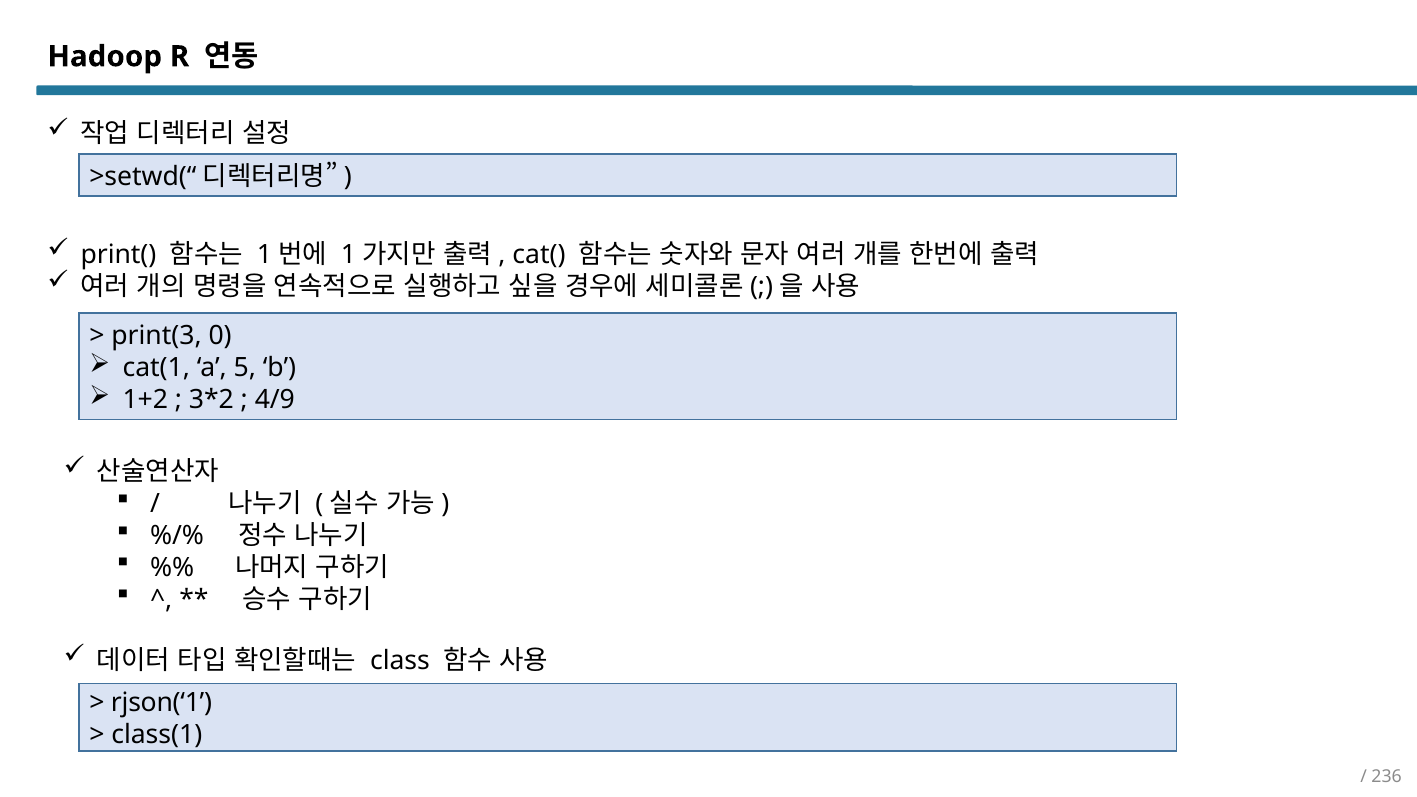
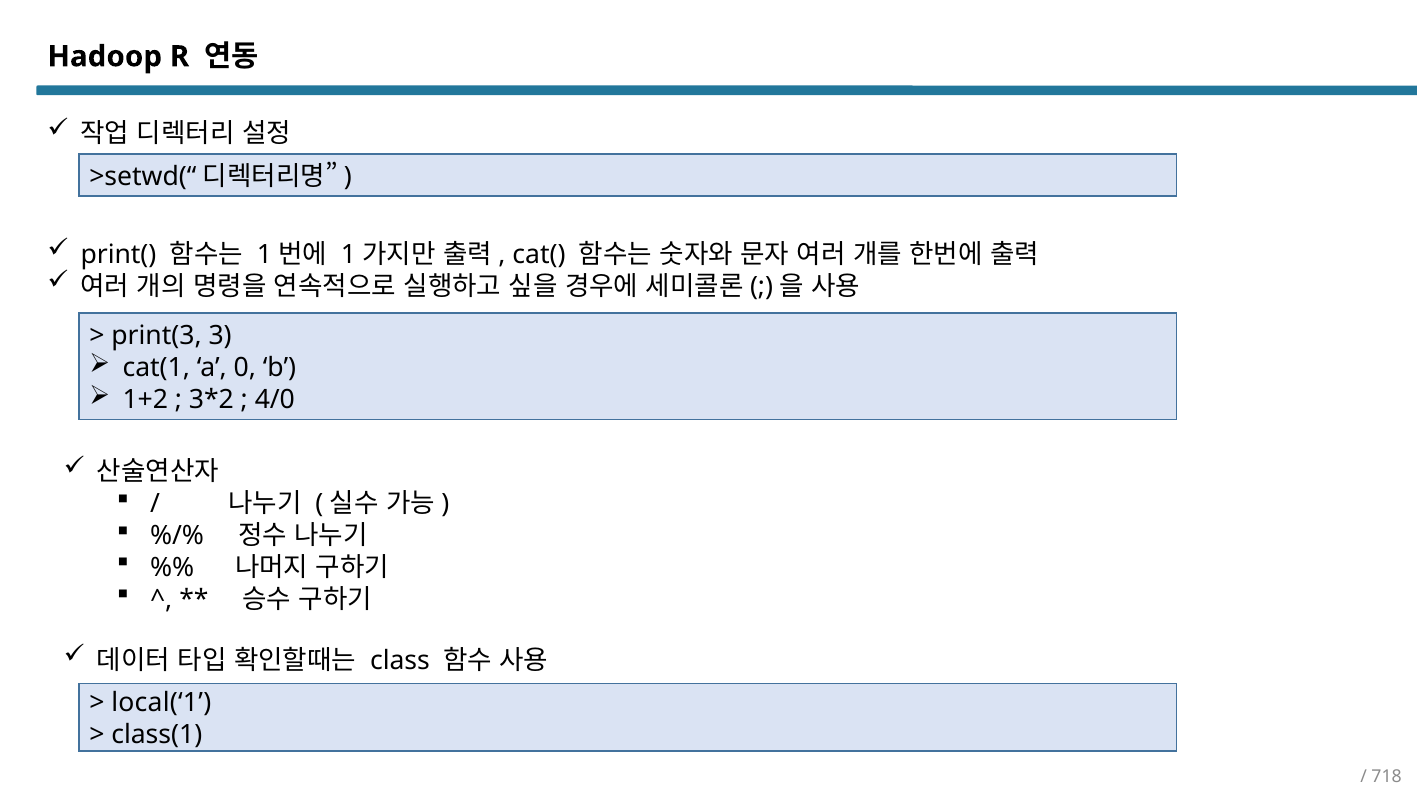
0: 0 -> 3 (220, 336)
5: 5 -> 0 (245, 368)
4/9: 4/9 -> 4/0 (275, 400)
rjson(‘1: rjson(‘1 -> local(‘1 (161, 703)
236: 236 -> 718 (1387, 776)
